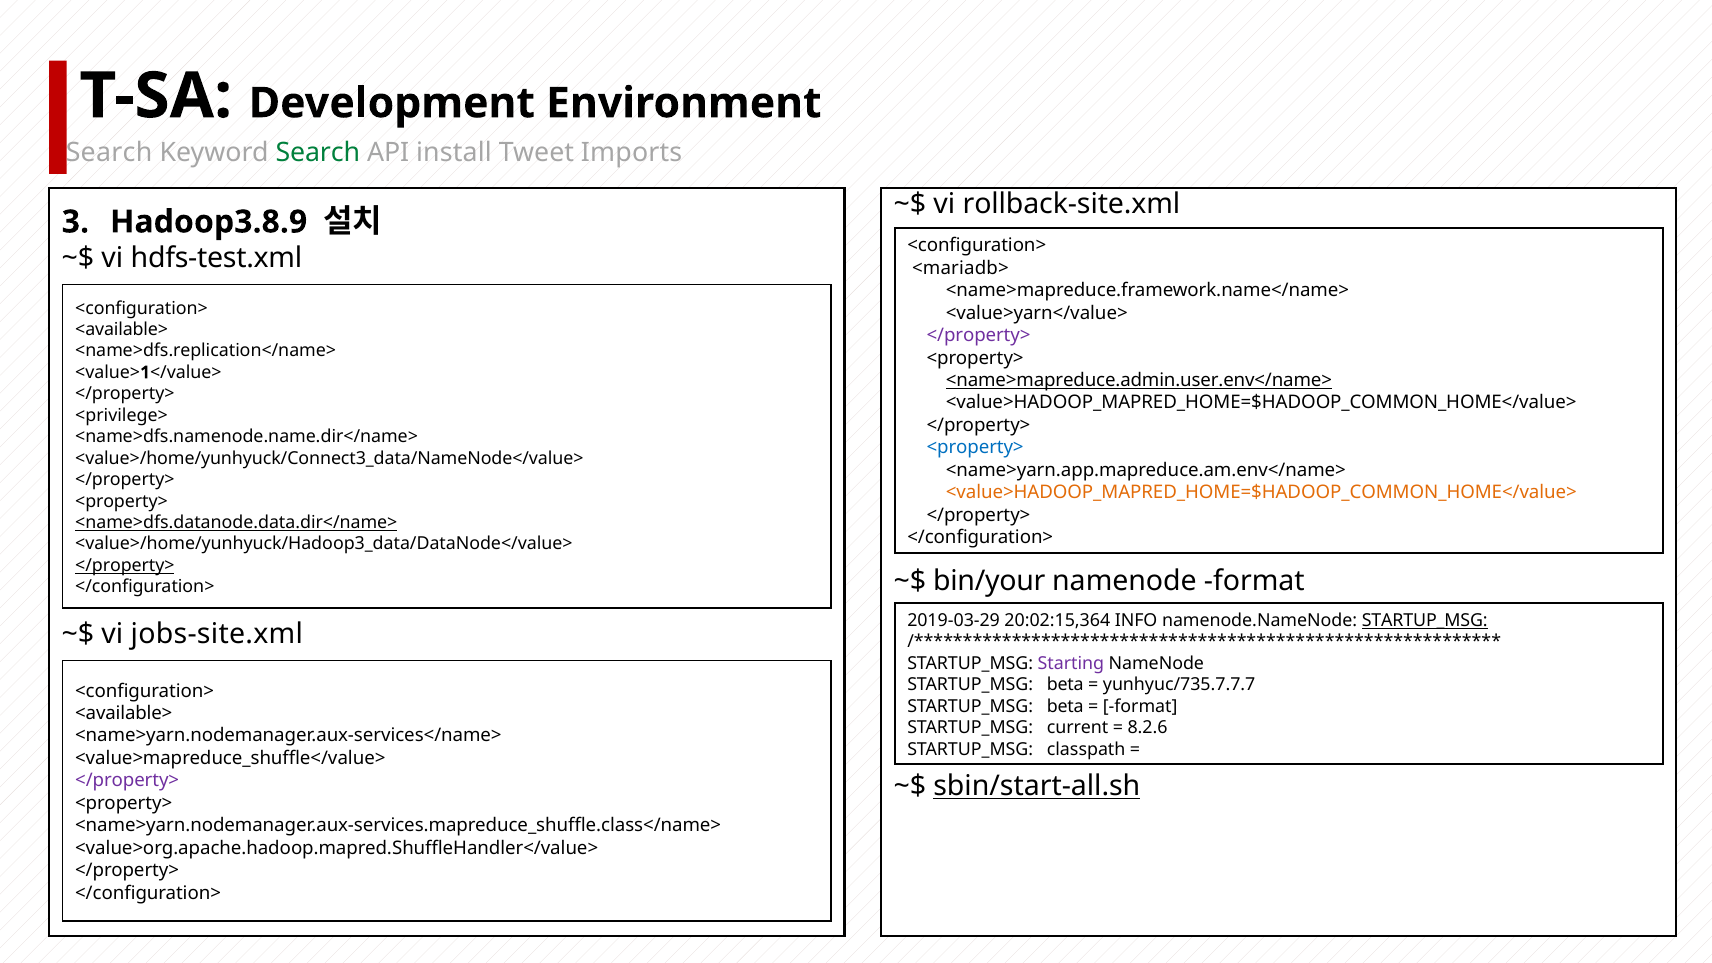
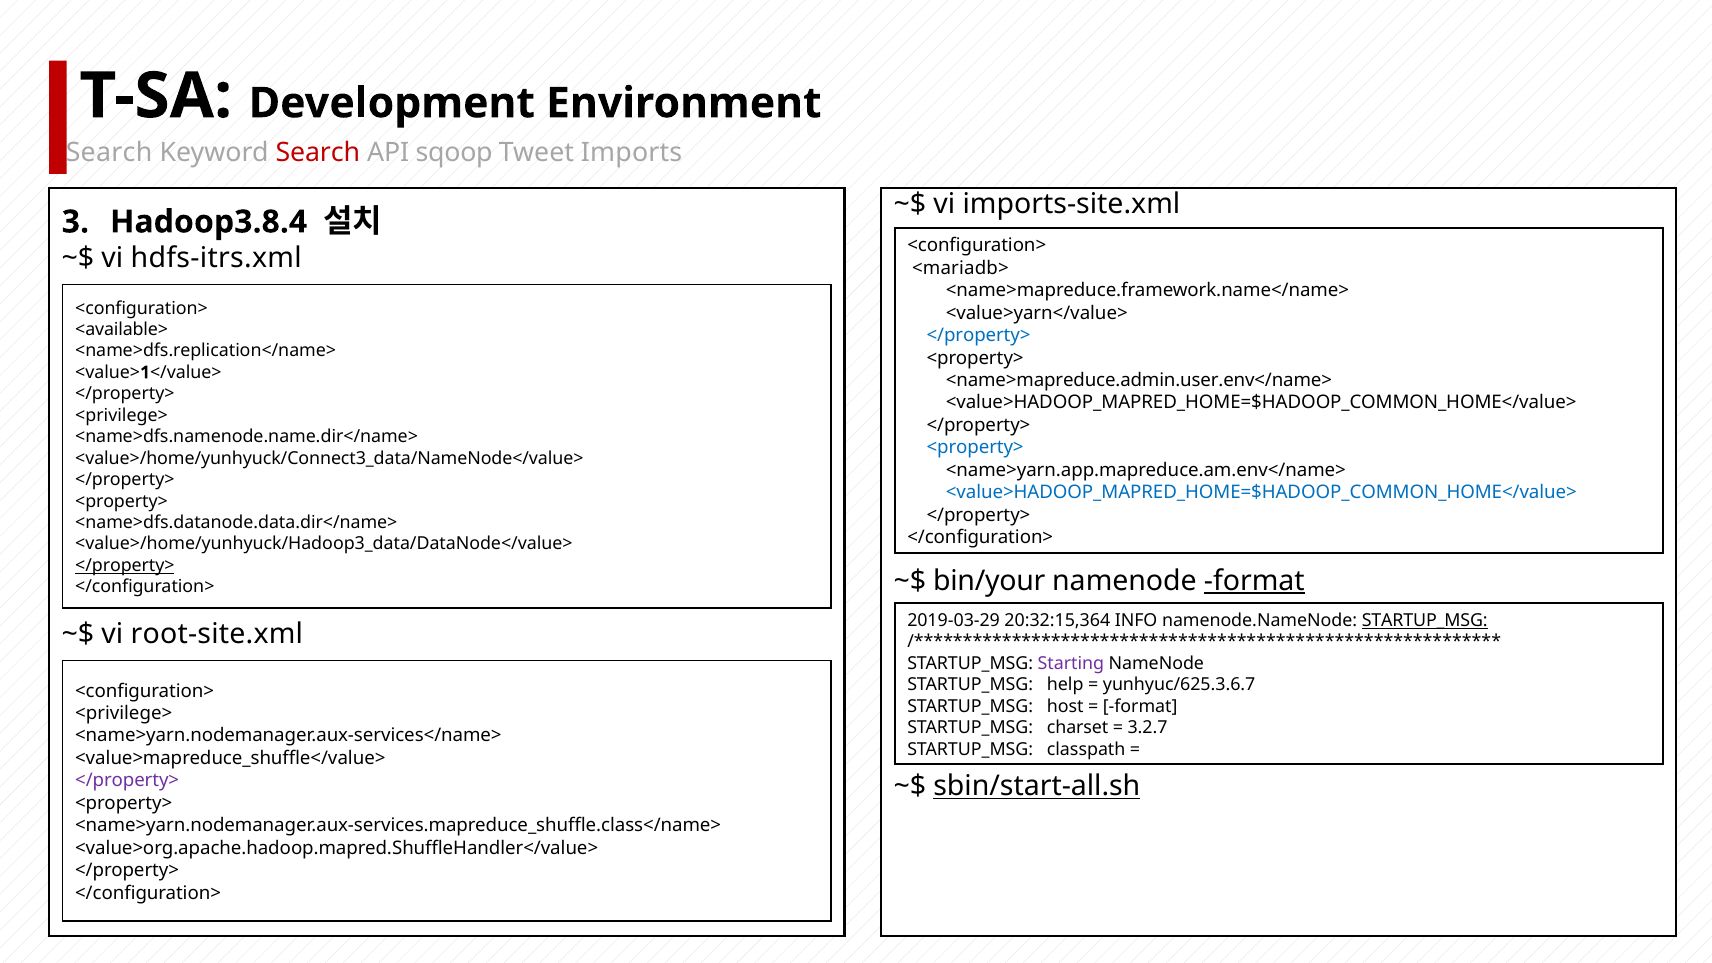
Search colour: green -> red (318, 153)
install: install -> sqoop (454, 153)
rollback-site.xml: rollback-site.xml -> imports-site.xml (1071, 205)
Hadoop3.8.9: Hadoop3.8.9 -> Hadoop3.8.4 (209, 222)
hdfs-test.xml: hdfs-test.xml -> hdfs-itrs.xml (216, 258)
</property> colour: purple -> blue (979, 335)
<name>mapreduce.admin.user.env</name> underline: present -> none (1139, 380)
<value>HADOOP_MAPRED_HOME=$HADOOP_COMMON_HOME</value> colour: orange -> blue (1261, 493)
<name>dfs.datanode.data.dir</name> underline: present -> none (236, 523)
format underline: none -> present (1254, 581)
20:02:15,364: 20:02:15,364 -> 20:32:15,364 (1057, 621)
jobs-site.xml: jobs-site.xml -> root-site.xml (217, 634)
beta: beta -> help (1065, 685)
yunhyuc/735.7.7.7: yunhyuc/735.7.7.7 -> yunhyuc/625.3.6.7 (1179, 685)
beta: beta -> host (1065, 706)
<available>: <available> -> <privilege> (124, 713)
current: current -> charset (1078, 728)
8.2.6: 8.2.6 -> 3.2.7 (1148, 728)
